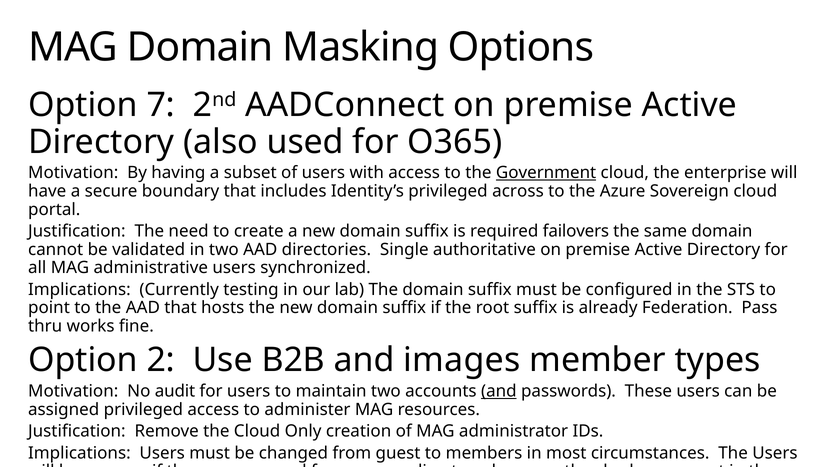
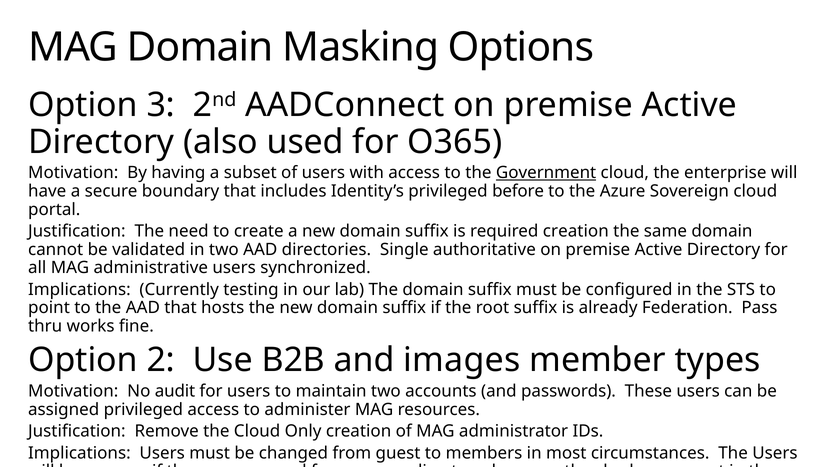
7: 7 -> 3 (161, 105)
across: across -> before (518, 191)
required failovers: failovers -> creation (576, 231)
and underline: present -> none (499, 392)
